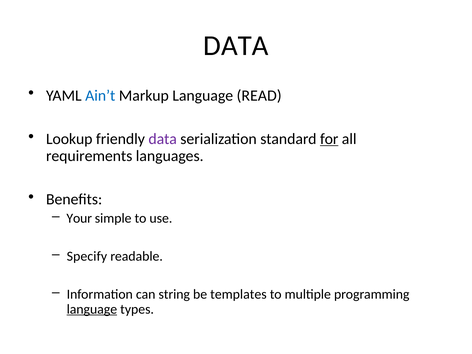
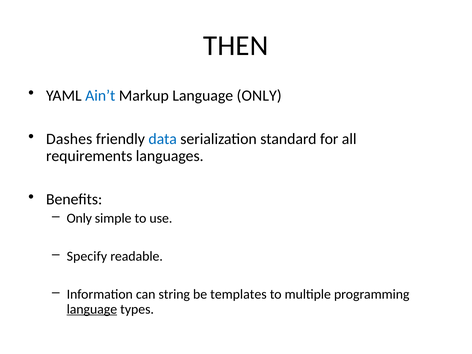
DATA: DATA -> THEN (236, 46)
Language READ: READ -> ONLY (259, 96)
Lookup: Lookup -> Dashes (69, 139)
data colour: purple -> blue (163, 139)
for underline: present -> none (329, 139)
Your: Your -> Only (79, 218)
